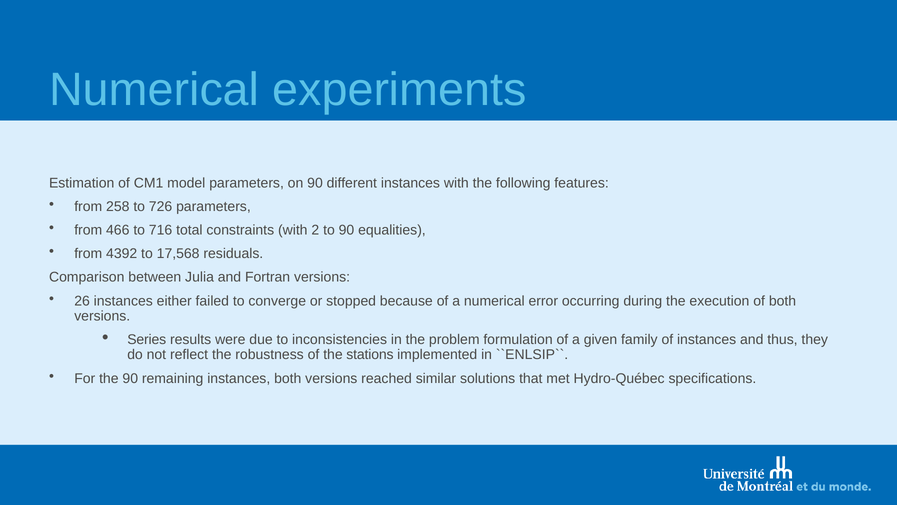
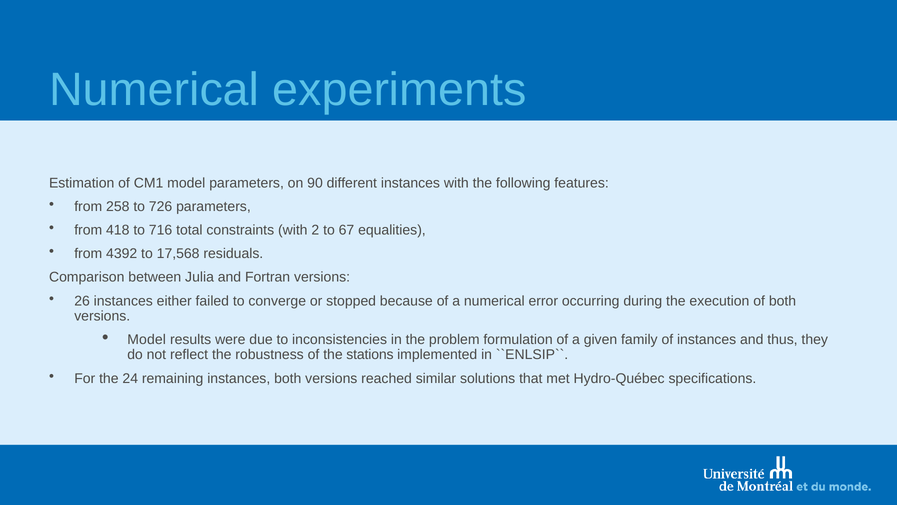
466: 466 -> 418 (118, 230)
to 90: 90 -> 67 (346, 230)
Series: Series -> Model (147, 339)
the 90: 90 -> 24 (130, 378)
